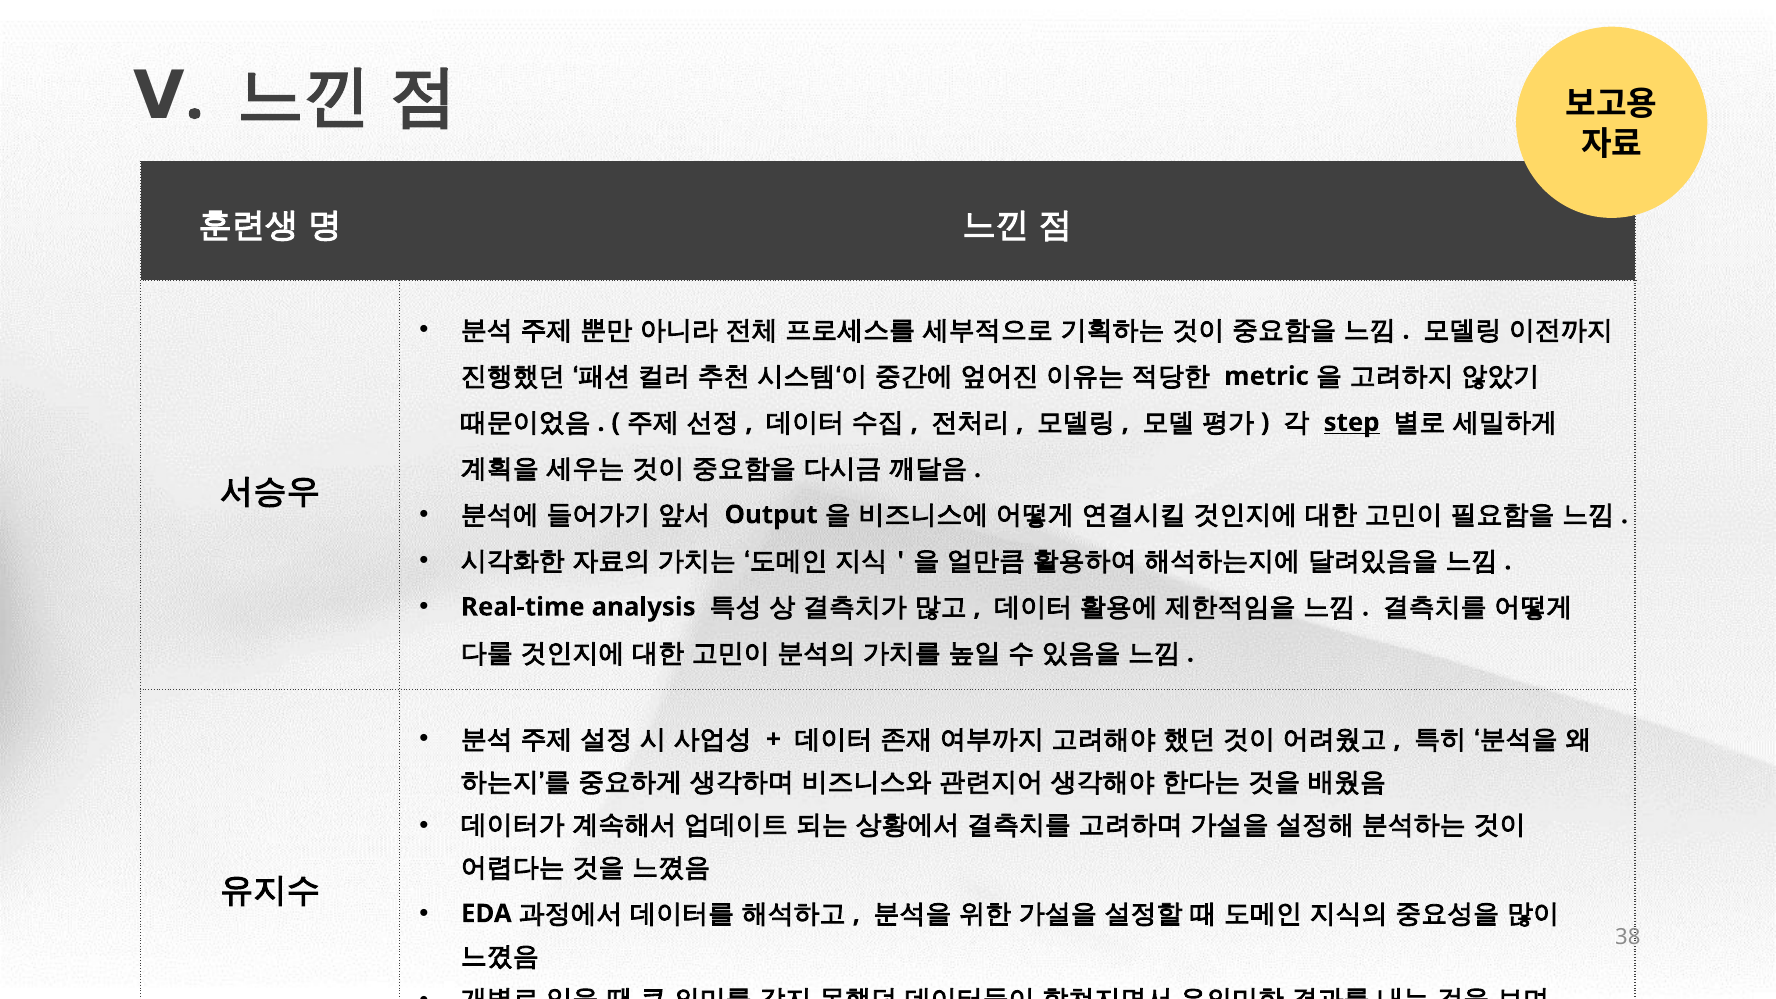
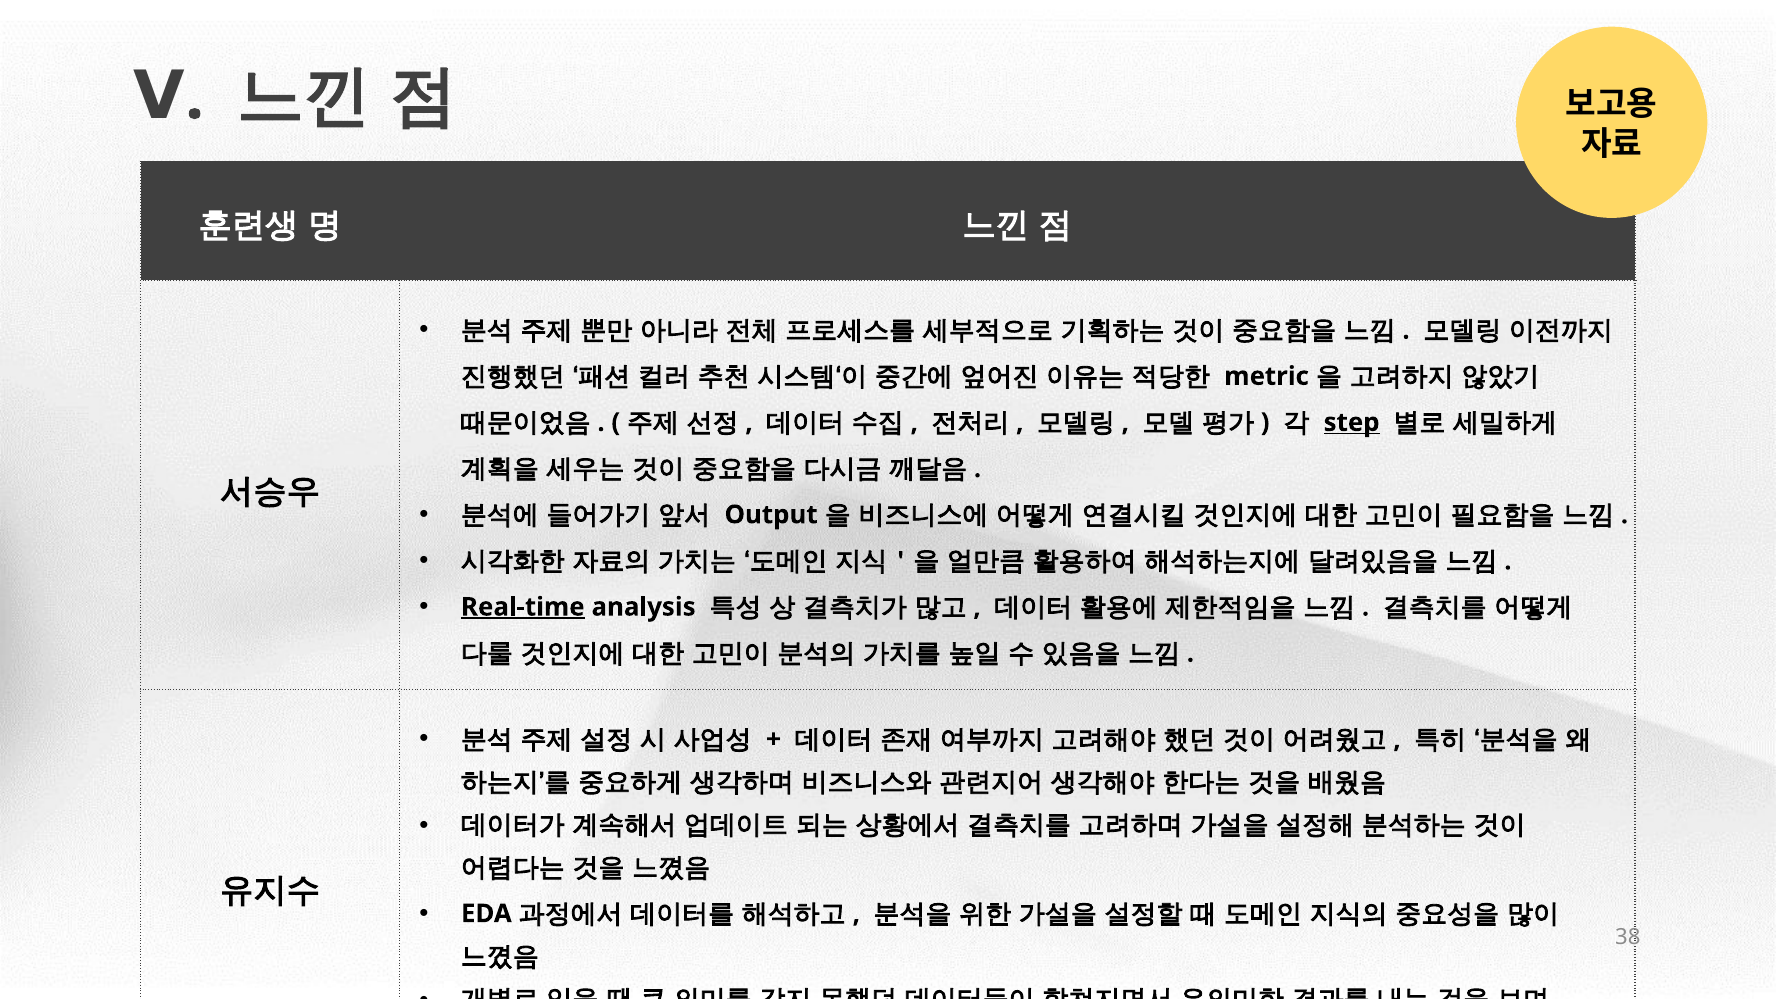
Real-time underline: none -> present (523, 607)
